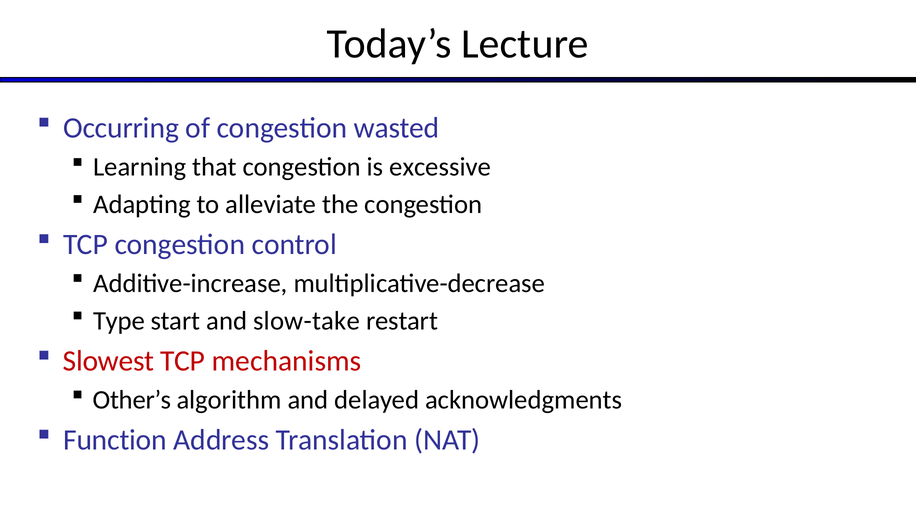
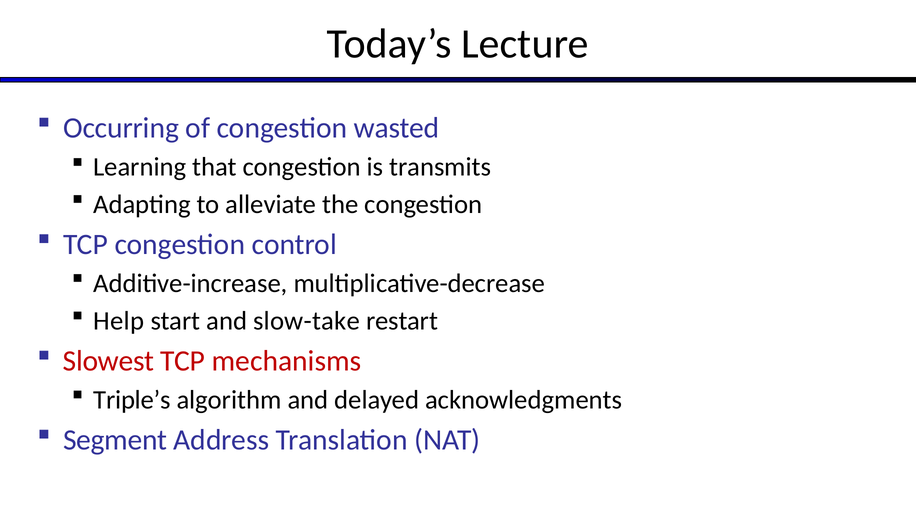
excessive: excessive -> transmits (440, 167)
Type: Type -> Help (119, 321)
Other’s: Other’s -> Triple’s (132, 400)
Function: Function -> Segment (115, 440)
